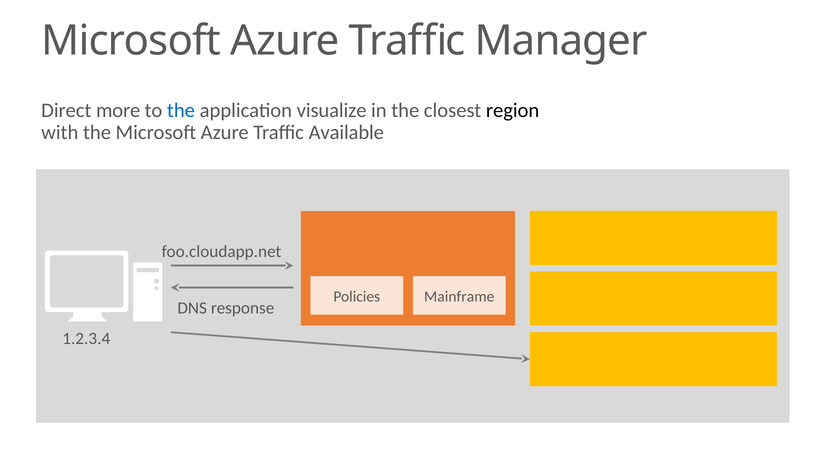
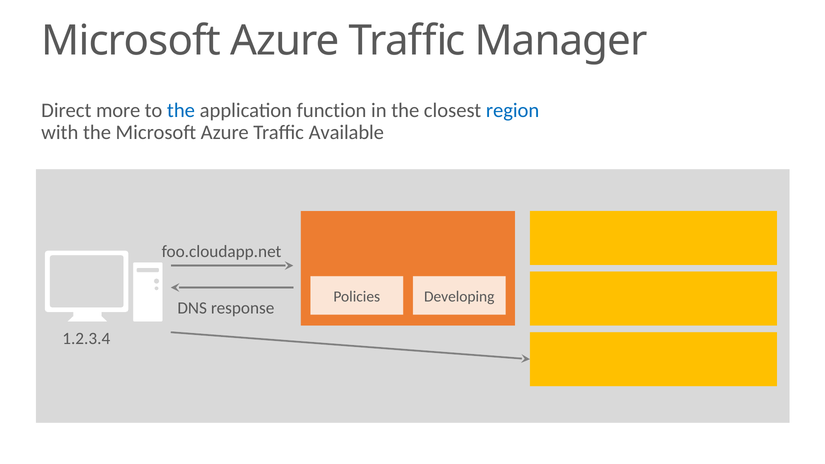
visualize: visualize -> function (332, 110)
region colour: black -> blue (513, 110)
Mainframe: Mainframe -> Developing (459, 297)
